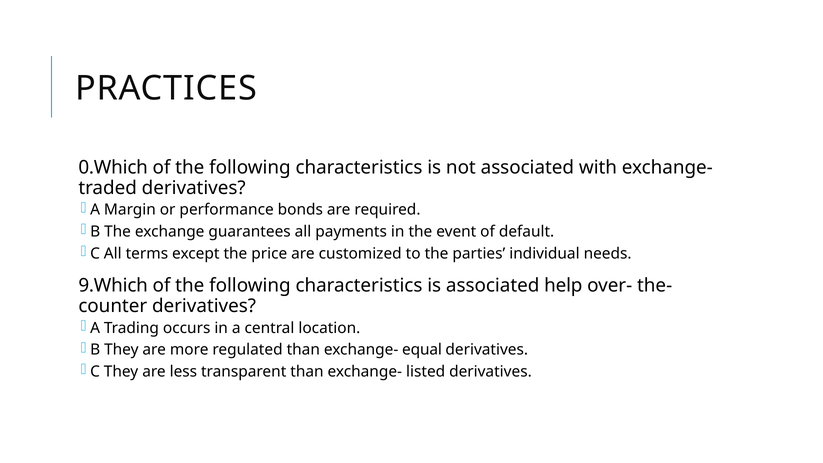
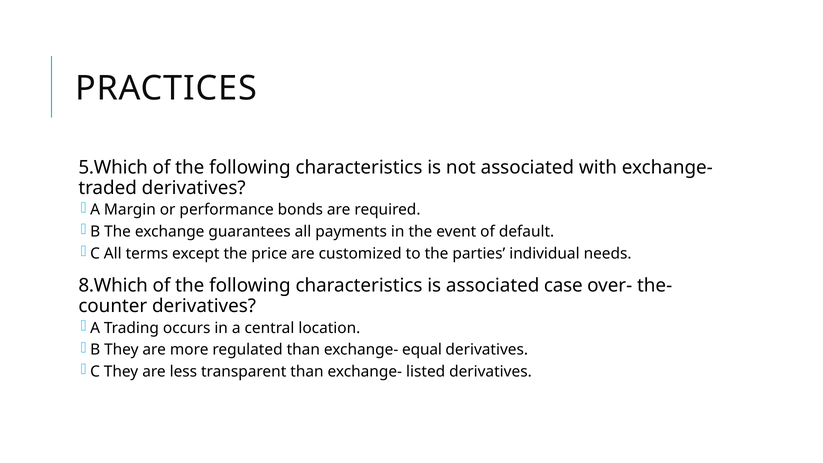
0.Which: 0.Which -> 5.Which (113, 167)
9.Which: 9.Which -> 8.Which (113, 286)
help: help -> case (563, 286)
